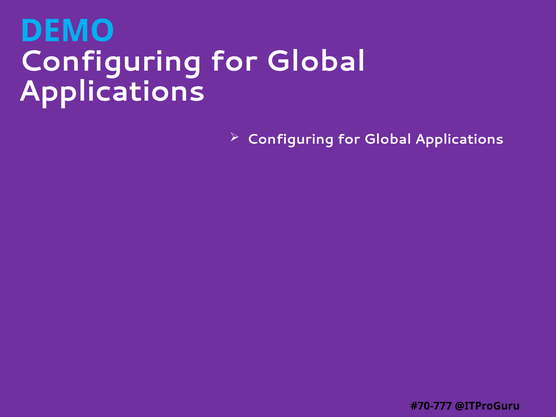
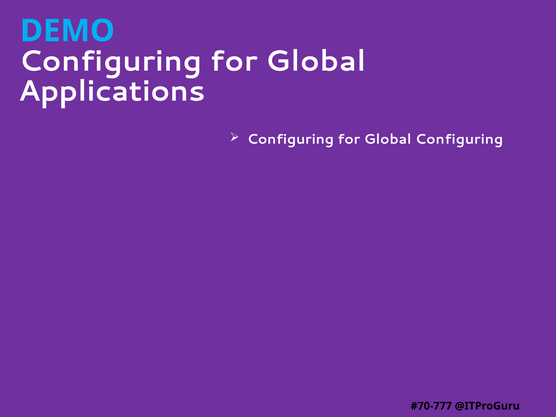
Applications: Applications -> Configuring (459, 139)
